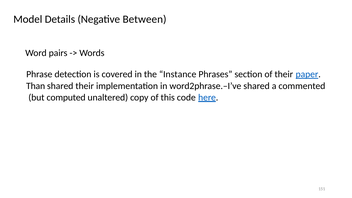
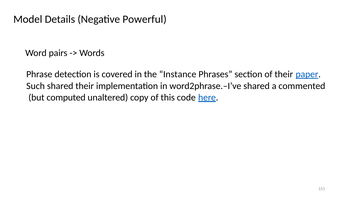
Between: Between -> Powerful (145, 19)
Than: Than -> Such (36, 86)
